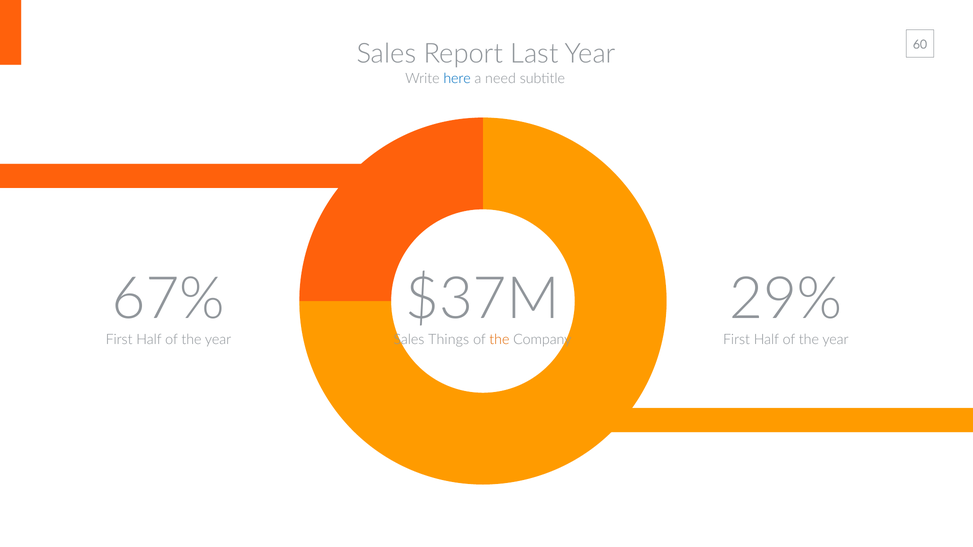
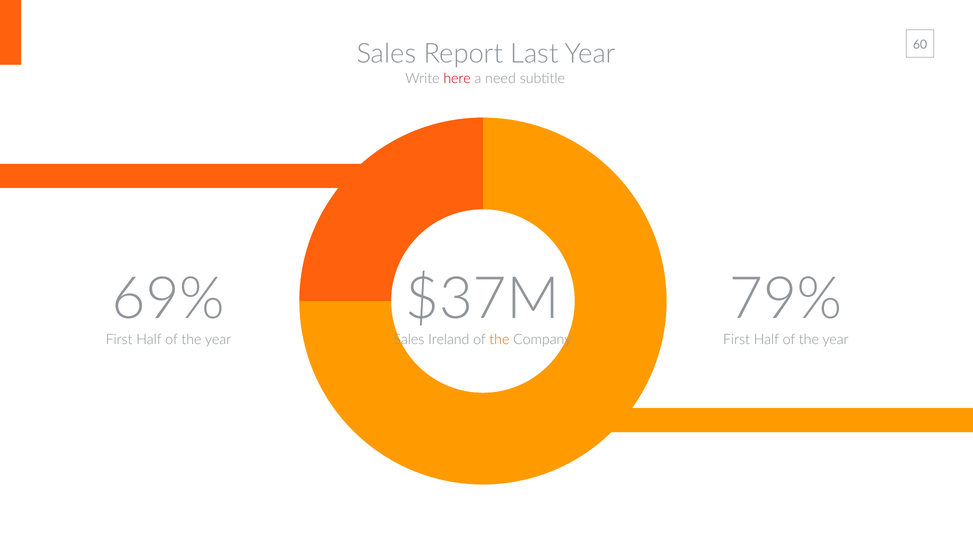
here colour: blue -> red (457, 79)
67%: 67% -> 69% (168, 299)
29%: 29% -> 79% (786, 299)
Things: Things -> Ireland (449, 340)
